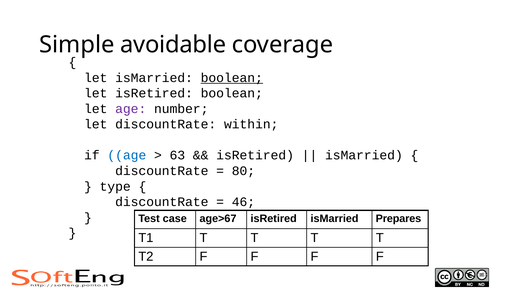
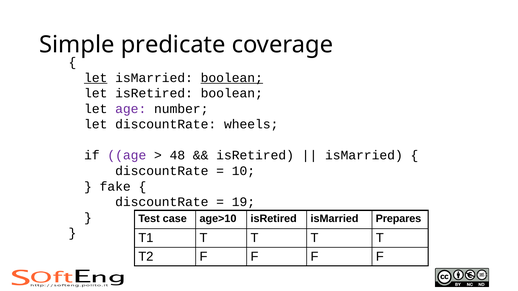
avoidable: avoidable -> predicate (173, 45)
let underline: none -> present (96, 78)
within: within -> wheels (251, 125)
age colour: blue -> purple (127, 156)
63: 63 -> 48 (177, 156)
80: 80 -> 10 (243, 171)
type: type -> fake (115, 187)
46: 46 -> 19 (243, 202)
age>67: age>67 -> age>10 (218, 219)
